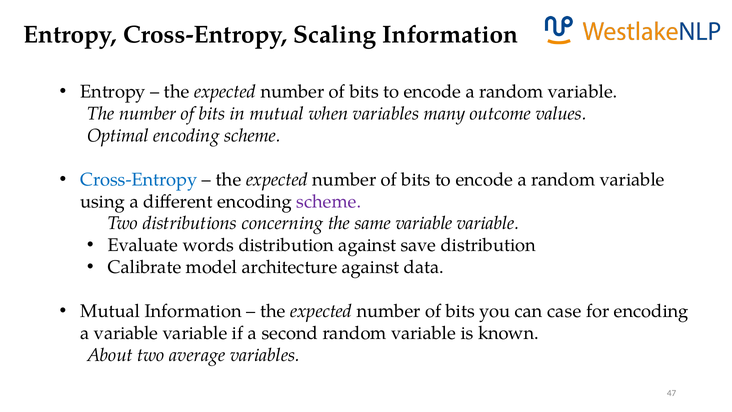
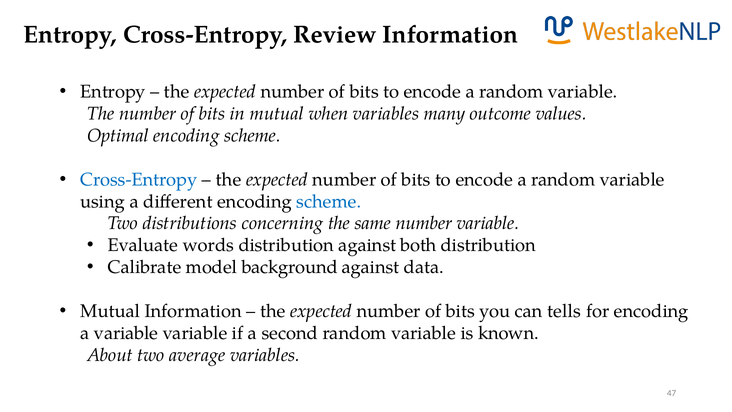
Scaling: Scaling -> Review (335, 34)
scheme colour: purple -> blue (329, 201)
same variable: variable -> number (424, 223)
save: save -> both (418, 245)
architecture: architecture -> background (290, 267)
case: case -> tells (564, 311)
